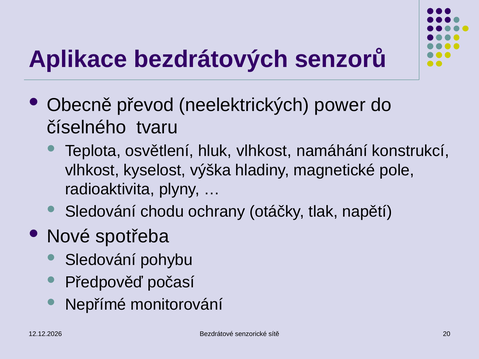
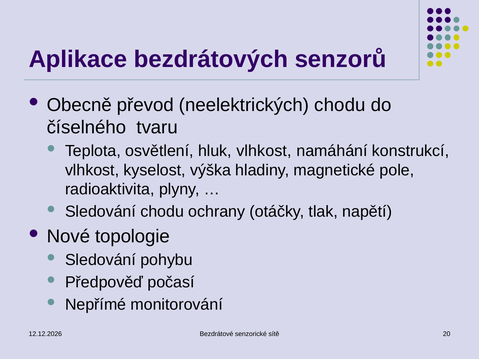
neelektrických power: power -> chodu (340, 105)
spotřeba: spotřeba -> topologie (132, 236)
